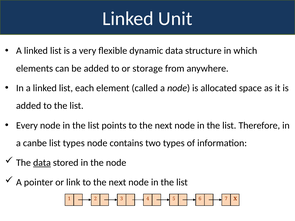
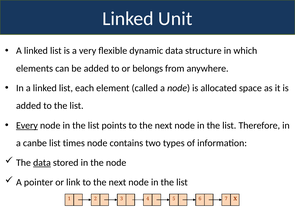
storage: storage -> belongs (148, 69)
Every underline: none -> present (27, 126)
list types: types -> times (74, 143)
